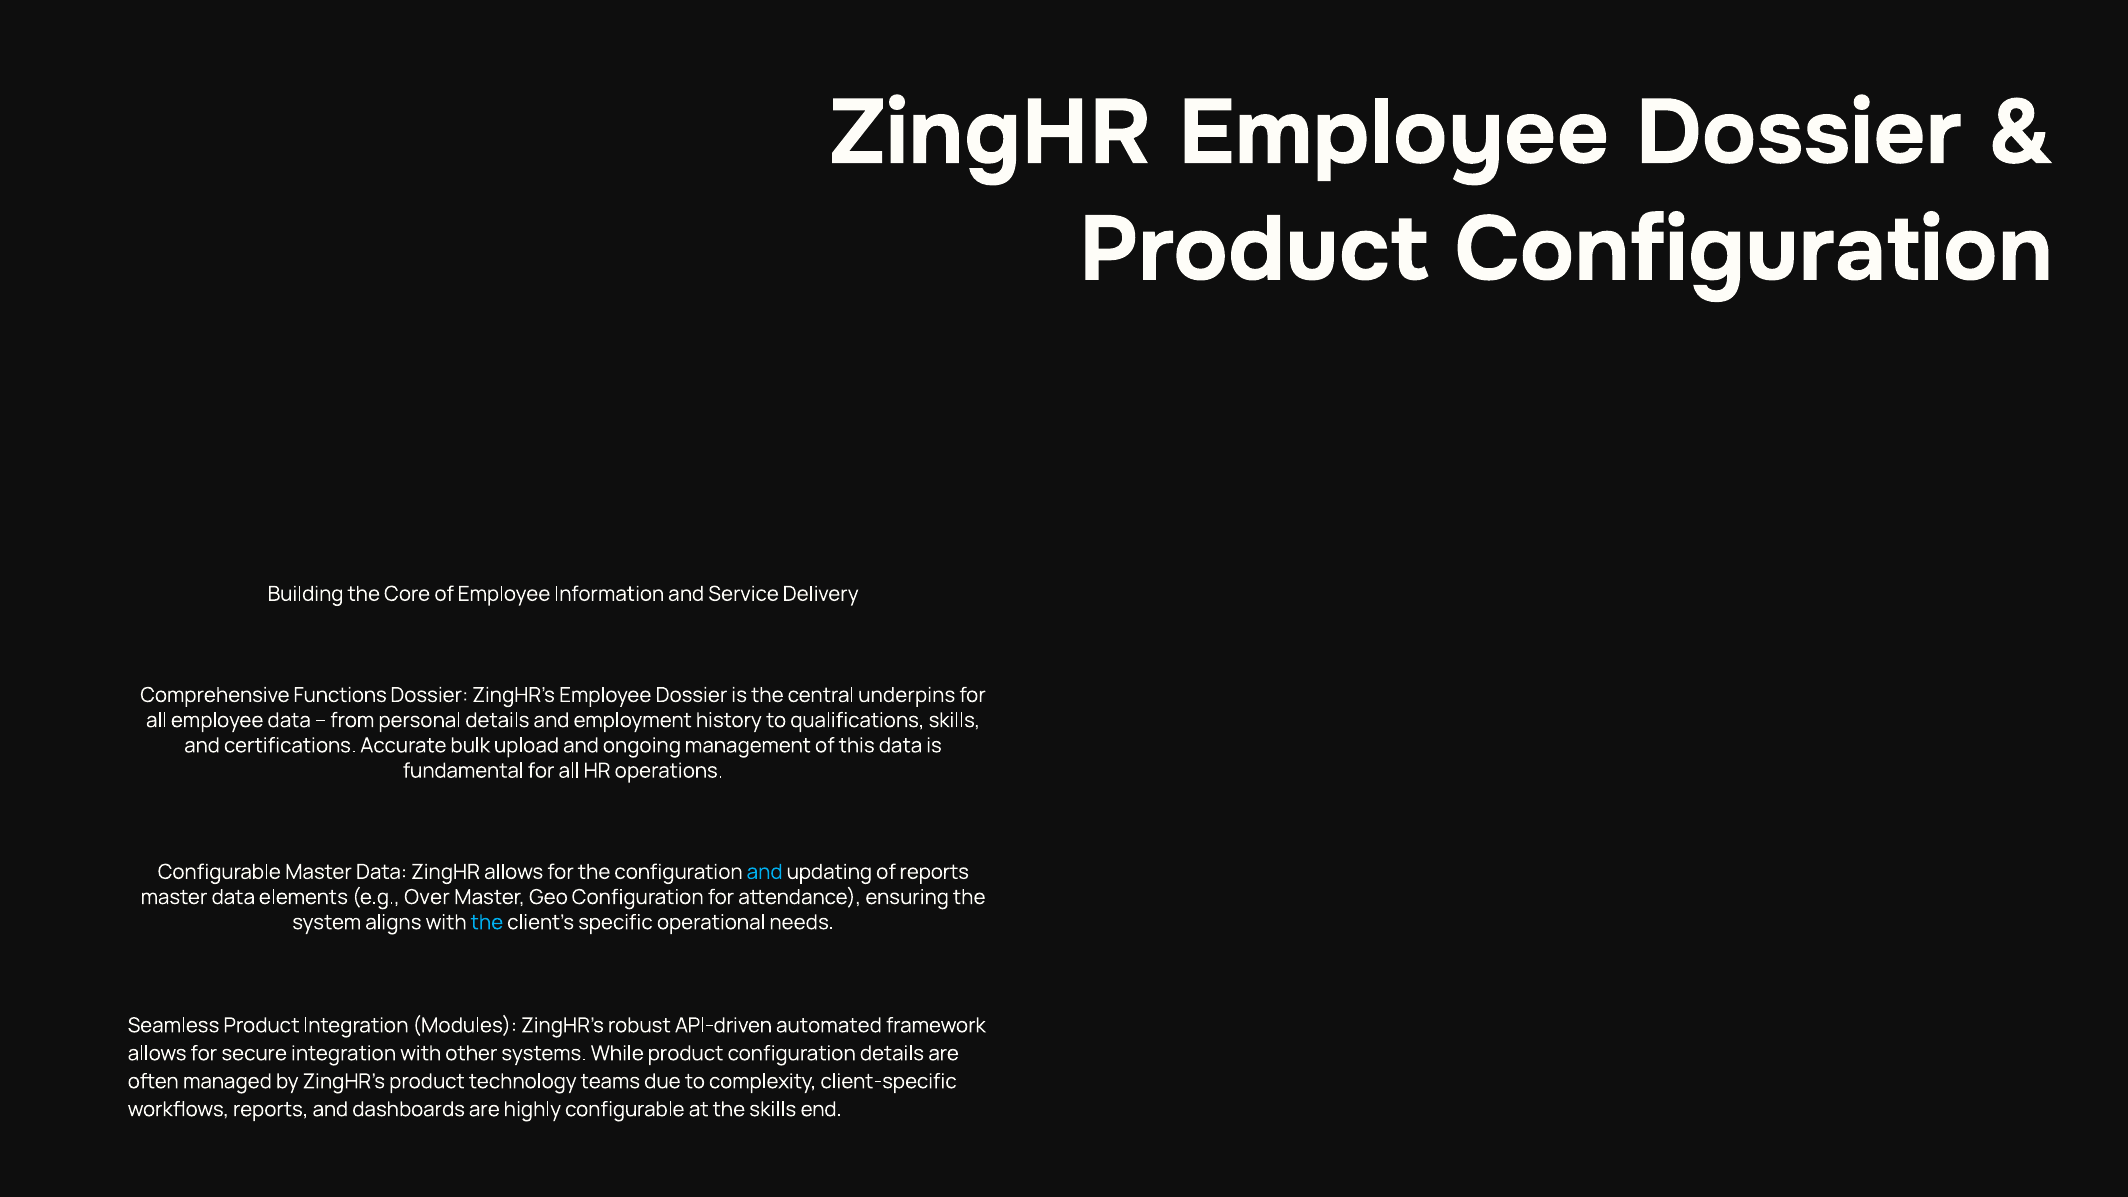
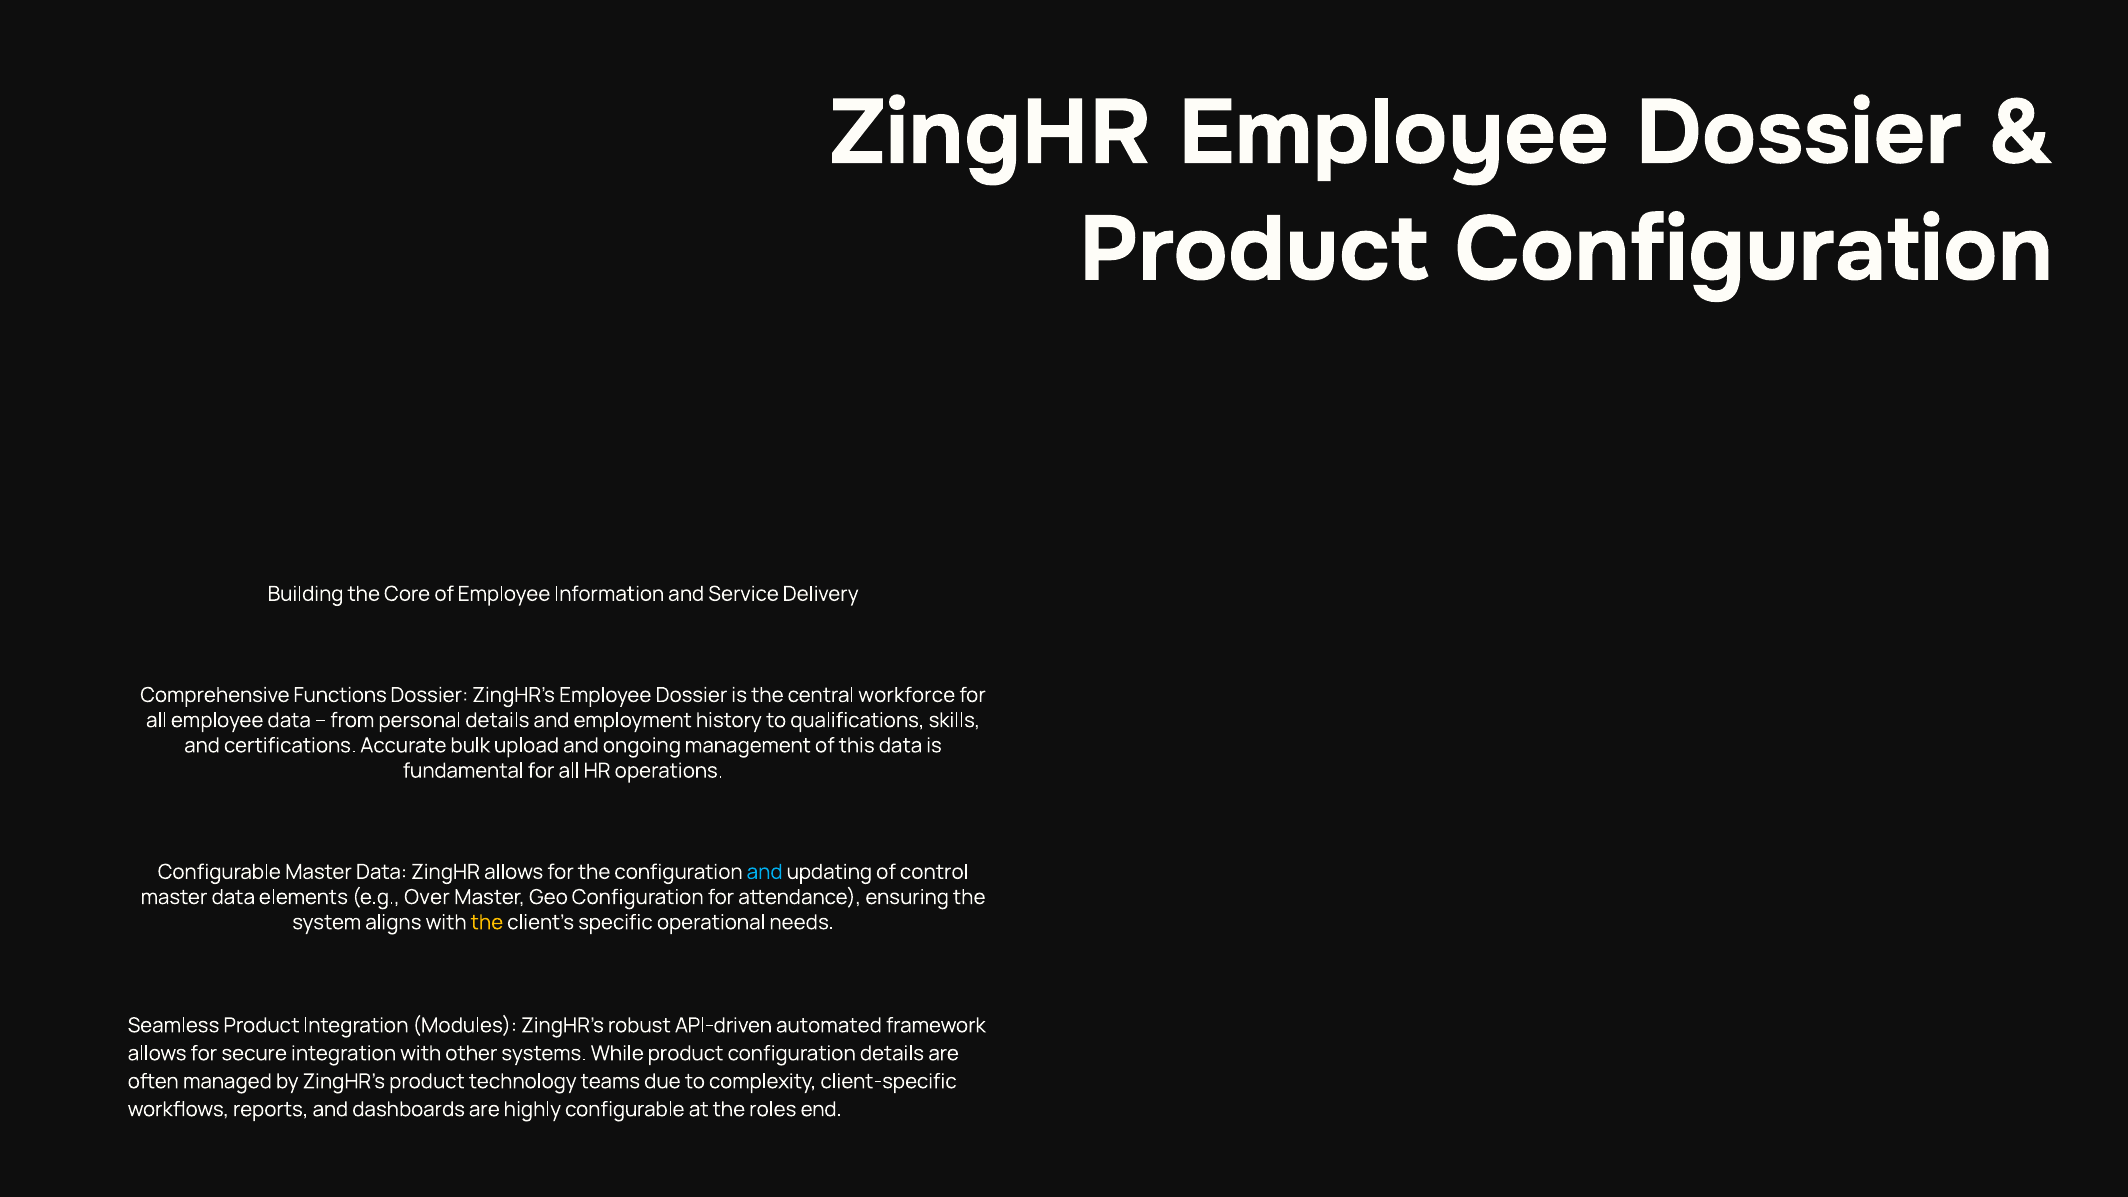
underpins: underpins -> workforce (907, 695)
of reports: reports -> control (934, 872)
the colour: light blue -> yellow (487, 922)
the skills: skills -> roles (773, 1109)
